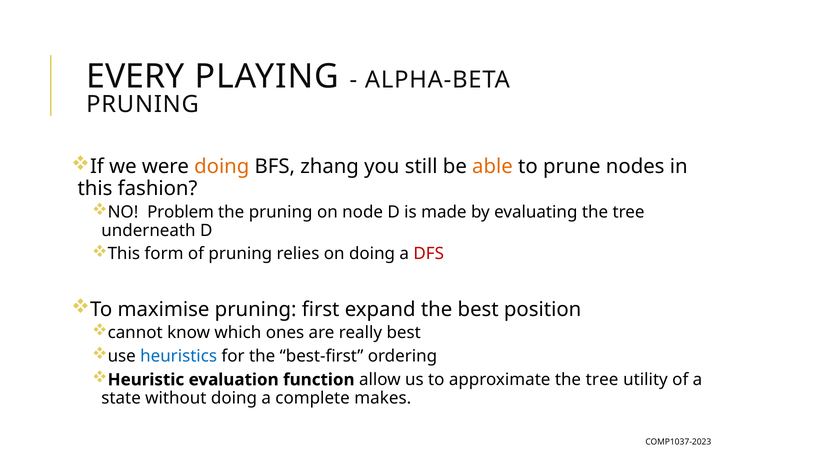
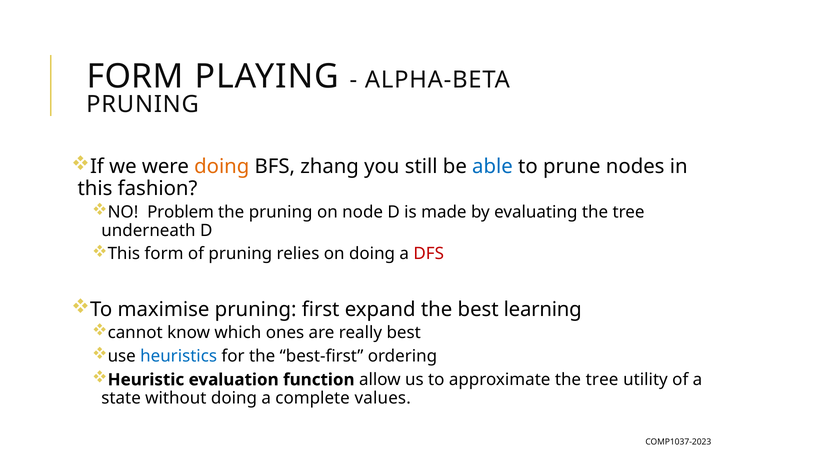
EVERY: EVERY -> FORM (135, 76)
able colour: orange -> blue (492, 167)
position: position -> learning (543, 309)
makes: makes -> values (383, 398)
